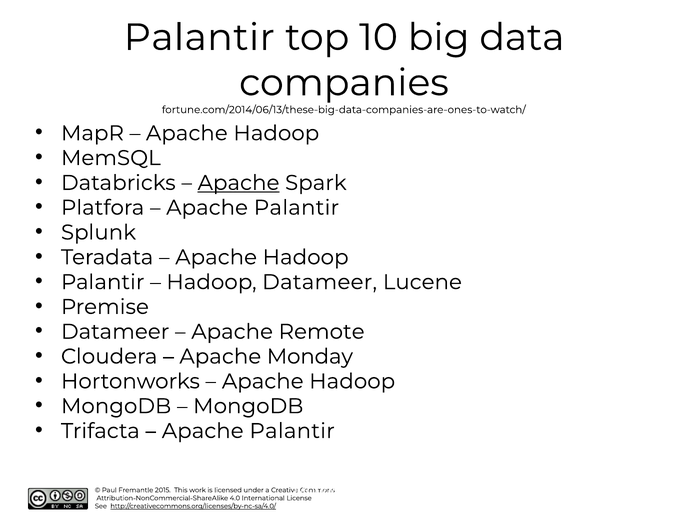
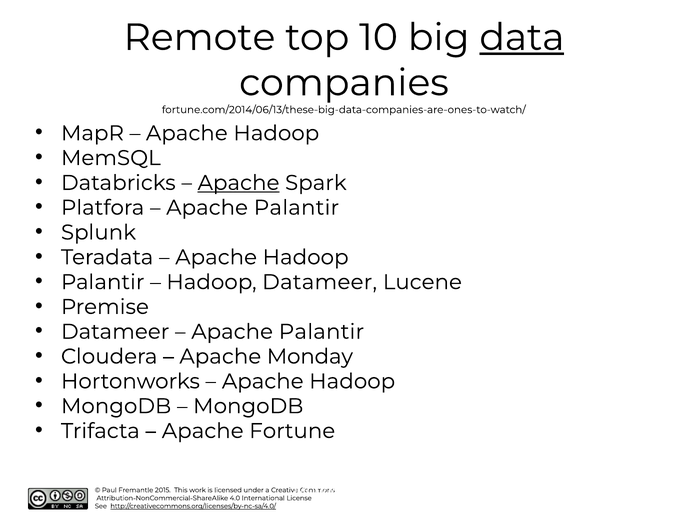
Palantir: Palantir -> Remote (199, 37)
data underline: none -> present (522, 37)
Remote: Remote -> Palantir (321, 332)
Palantir: Palantir -> Fortune (292, 431)
